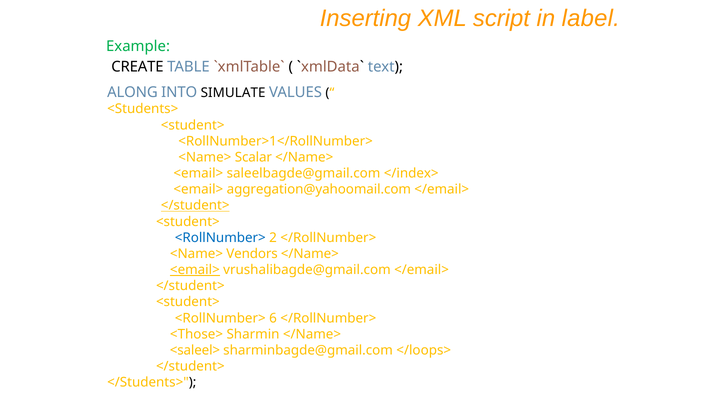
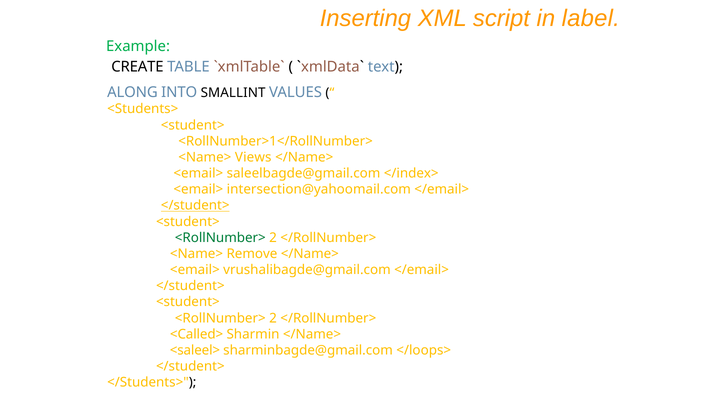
SIMULATE: SIMULATE -> SMALLINT (233, 93)
Scalar: Scalar -> Views (253, 157)
aggregation@yahoomail.com: aggregation@yahoomail.com -> intersection@yahoomail.com (319, 190)
<RollNumber> colour: blue -> green (220, 238)
Vendors: Vendors -> Remove (252, 254)
<email> underline: present -> none (195, 270)
6: 6 -> 2 (273, 318)
<Those>: <Those> -> <Called> (197, 334)
